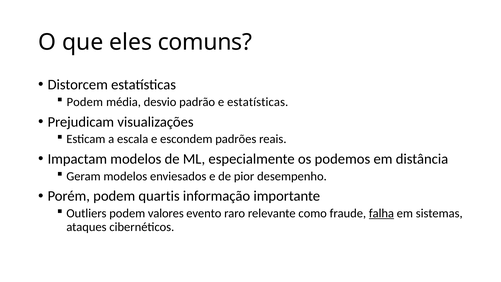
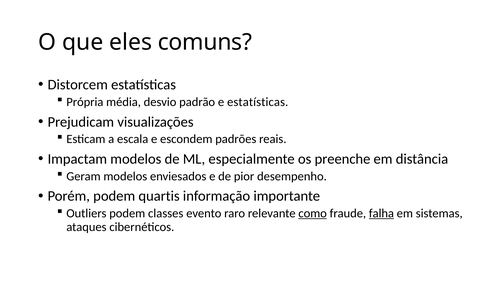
Podem: Podem -> Própria (85, 102)
podemos: podemos -> preenche (343, 159)
valores: valores -> classes (166, 213)
como underline: none -> present (313, 213)
